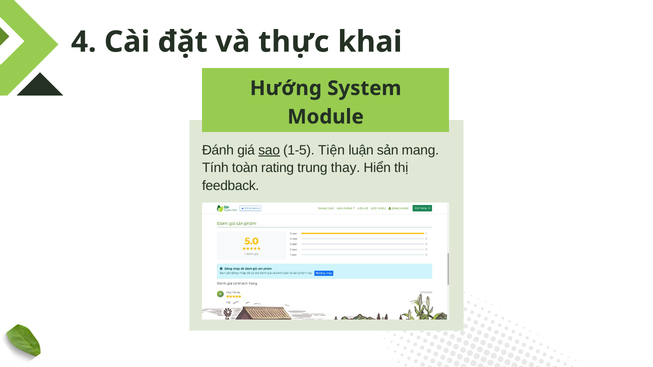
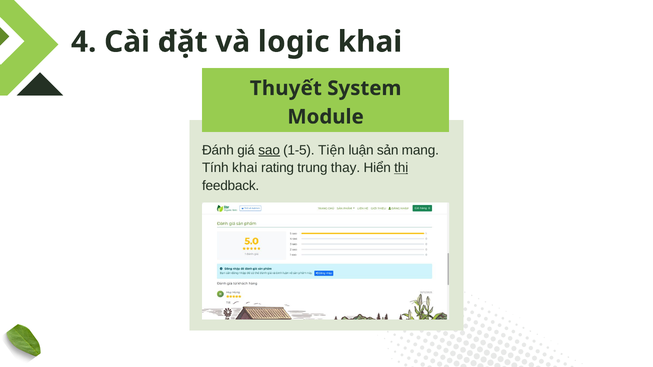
thực: thực -> logic (294, 42)
Hướng: Hướng -> Thuyết (286, 88)
Tính toàn: toàn -> khai (245, 168)
thị underline: none -> present (401, 168)
